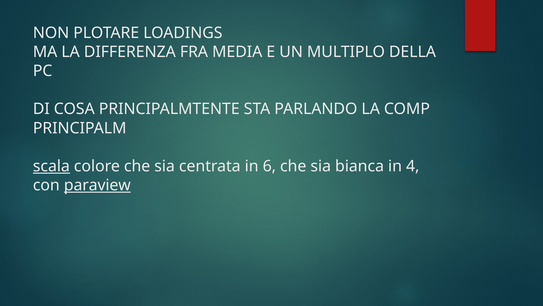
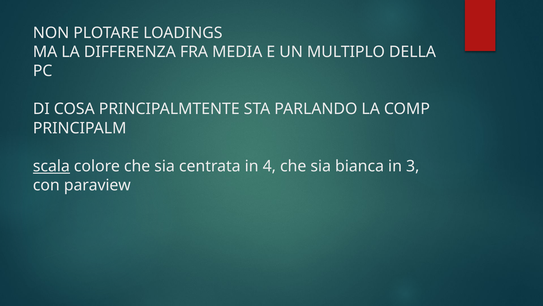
6: 6 -> 4 (269, 166)
4: 4 -> 3 (413, 166)
paraview underline: present -> none (97, 185)
